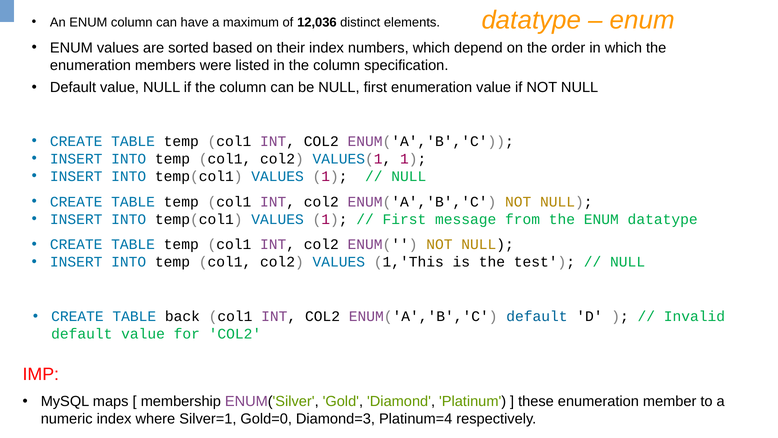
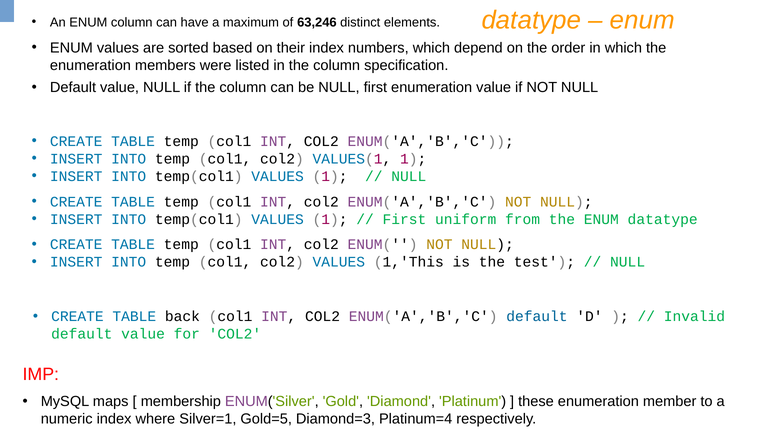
12,036: 12,036 -> 63,246 (317, 22)
message: message -> uniform (466, 219)
Gold=0: Gold=0 -> Gold=5 (266, 419)
